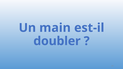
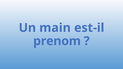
doubler: doubler -> prenom (57, 41)
